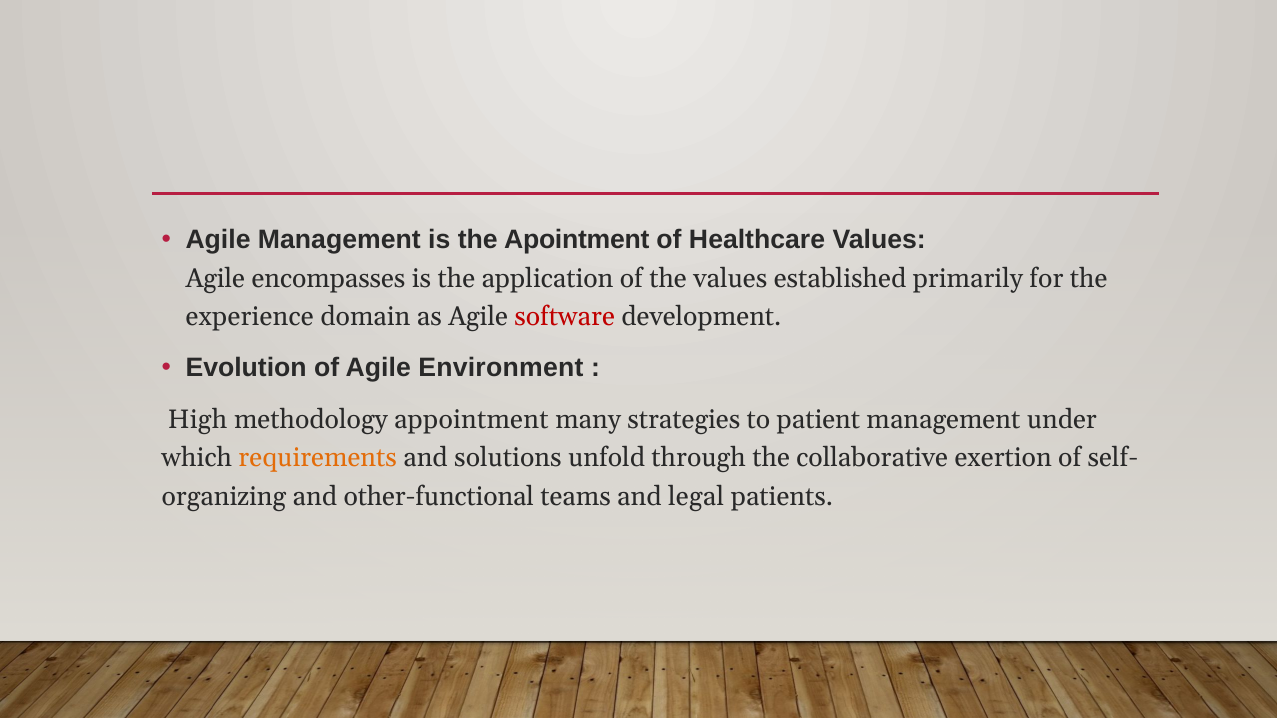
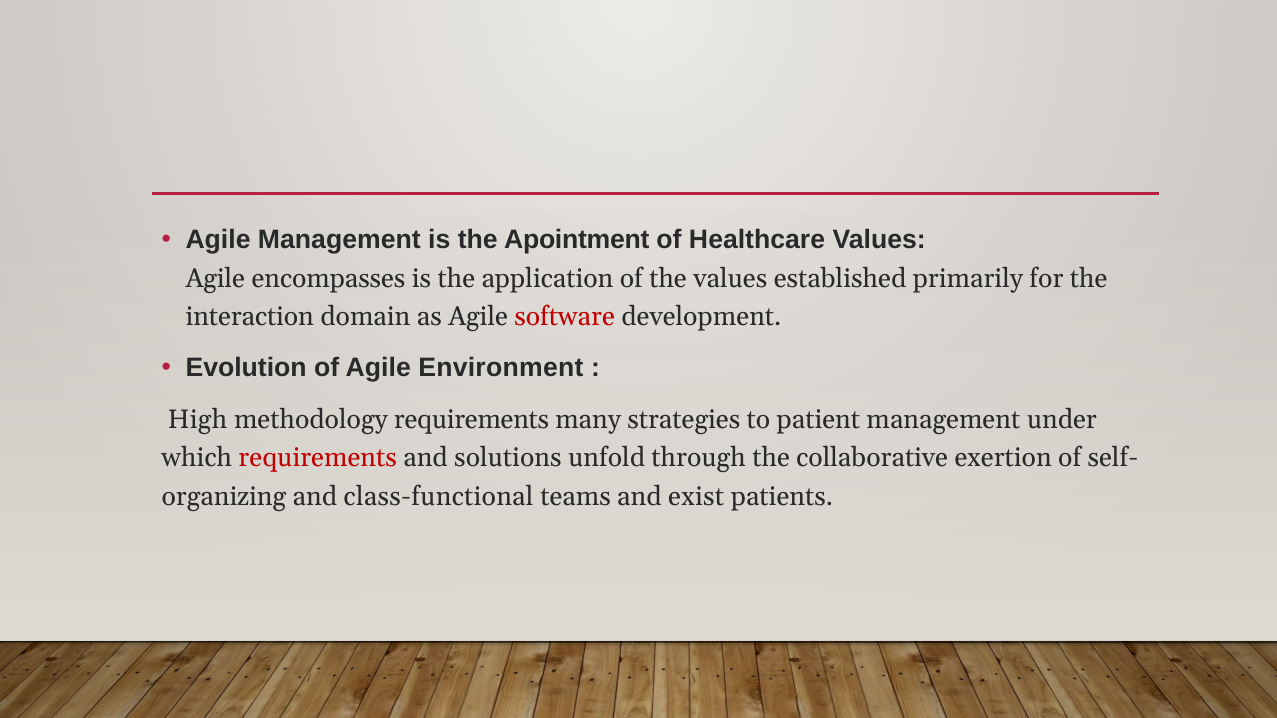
experience: experience -> interaction (250, 317)
methodology appointment: appointment -> requirements (472, 420)
requirements colour: orange -> red (318, 458)
other-functional: other-functional -> class-functional (439, 497)
legal: legal -> exist (696, 497)
